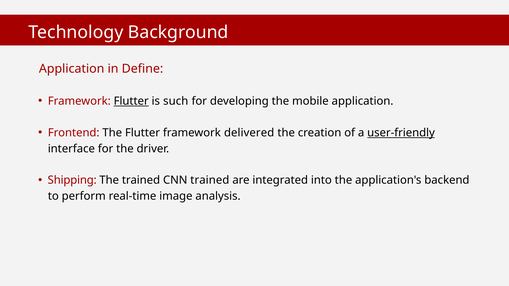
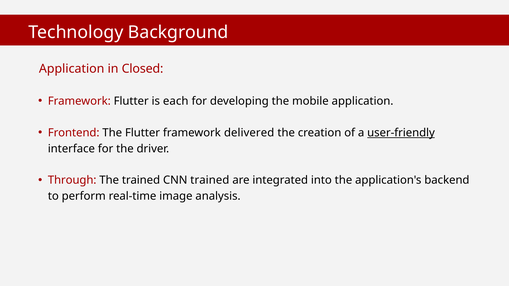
Define: Define -> Closed (143, 69)
Flutter underline: present -> none (131, 101)
such: such -> each (176, 101)
Shipping: Shipping -> Through (72, 180)
